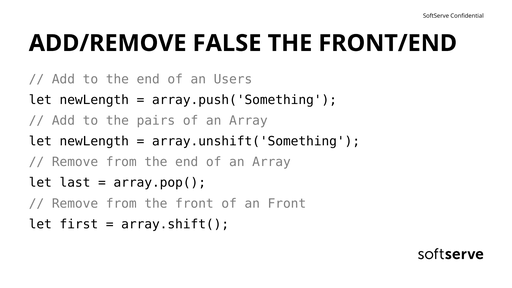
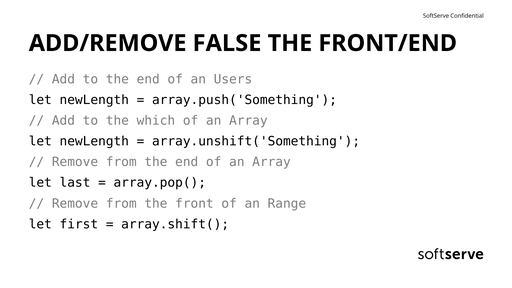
pairs: pairs -> which (156, 121)
an Front: Front -> Range (287, 203)
